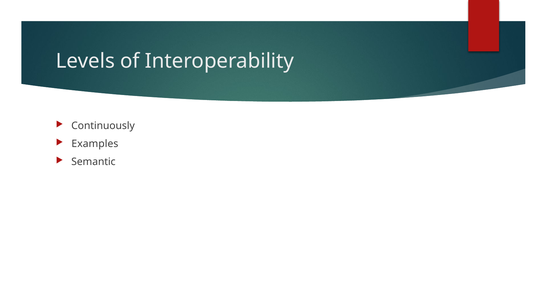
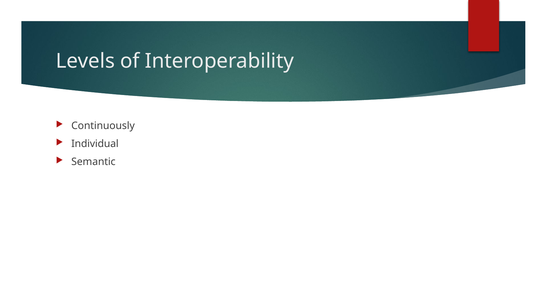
Examples: Examples -> Individual (95, 144)
